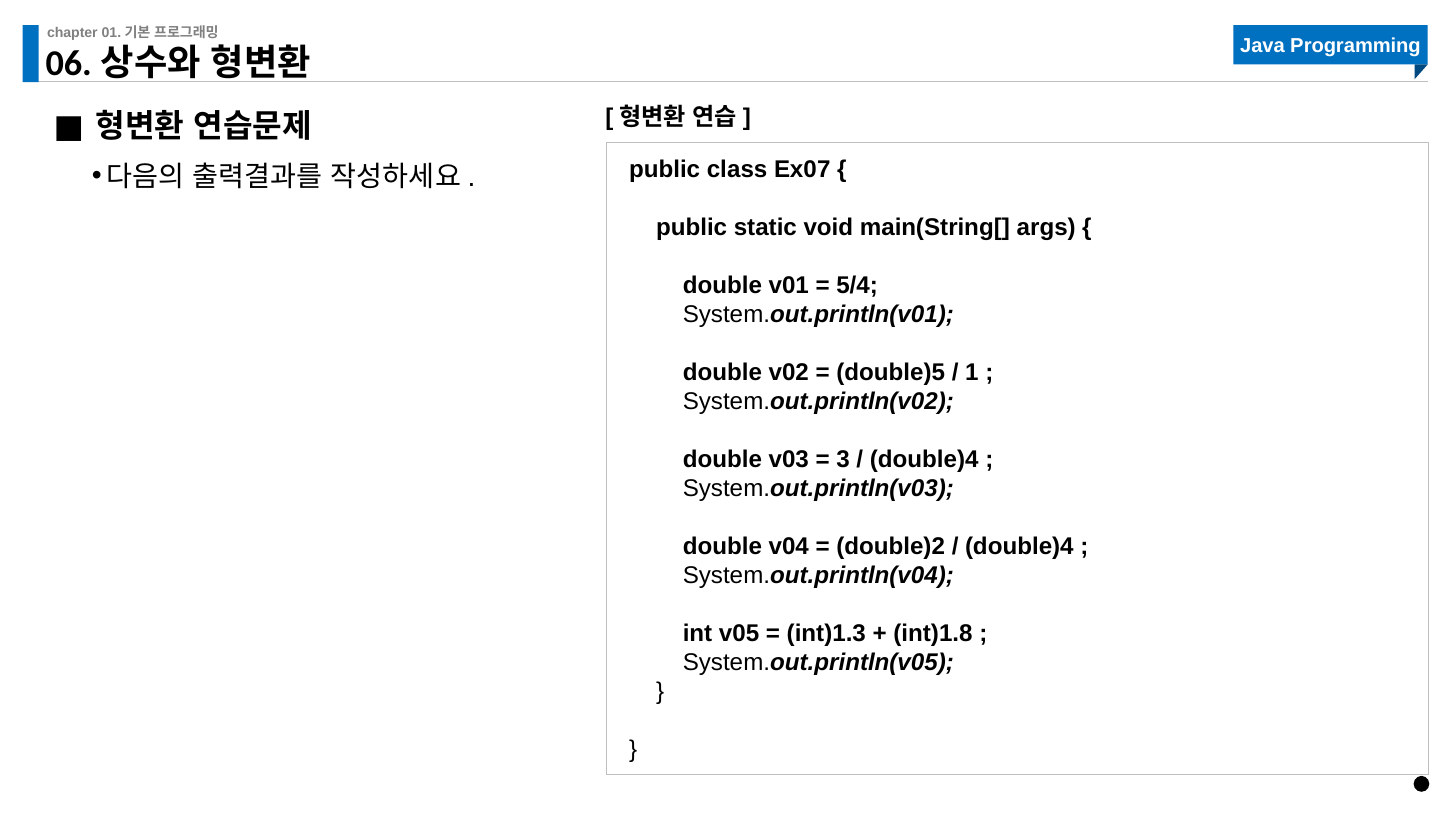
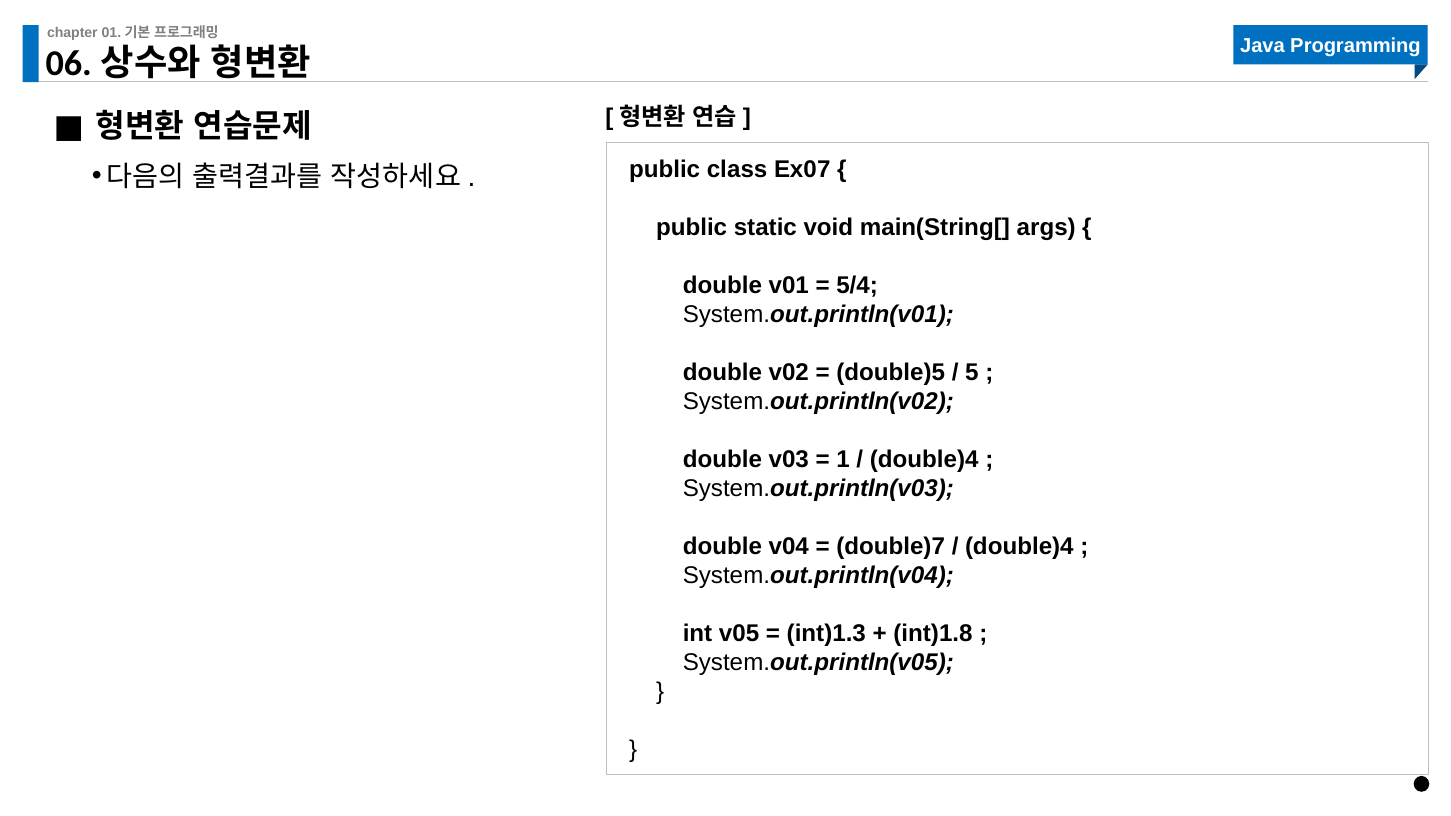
1: 1 -> 5 (972, 373)
3: 3 -> 1 (843, 460)
double)2: double)2 -> double)7 (891, 547)
